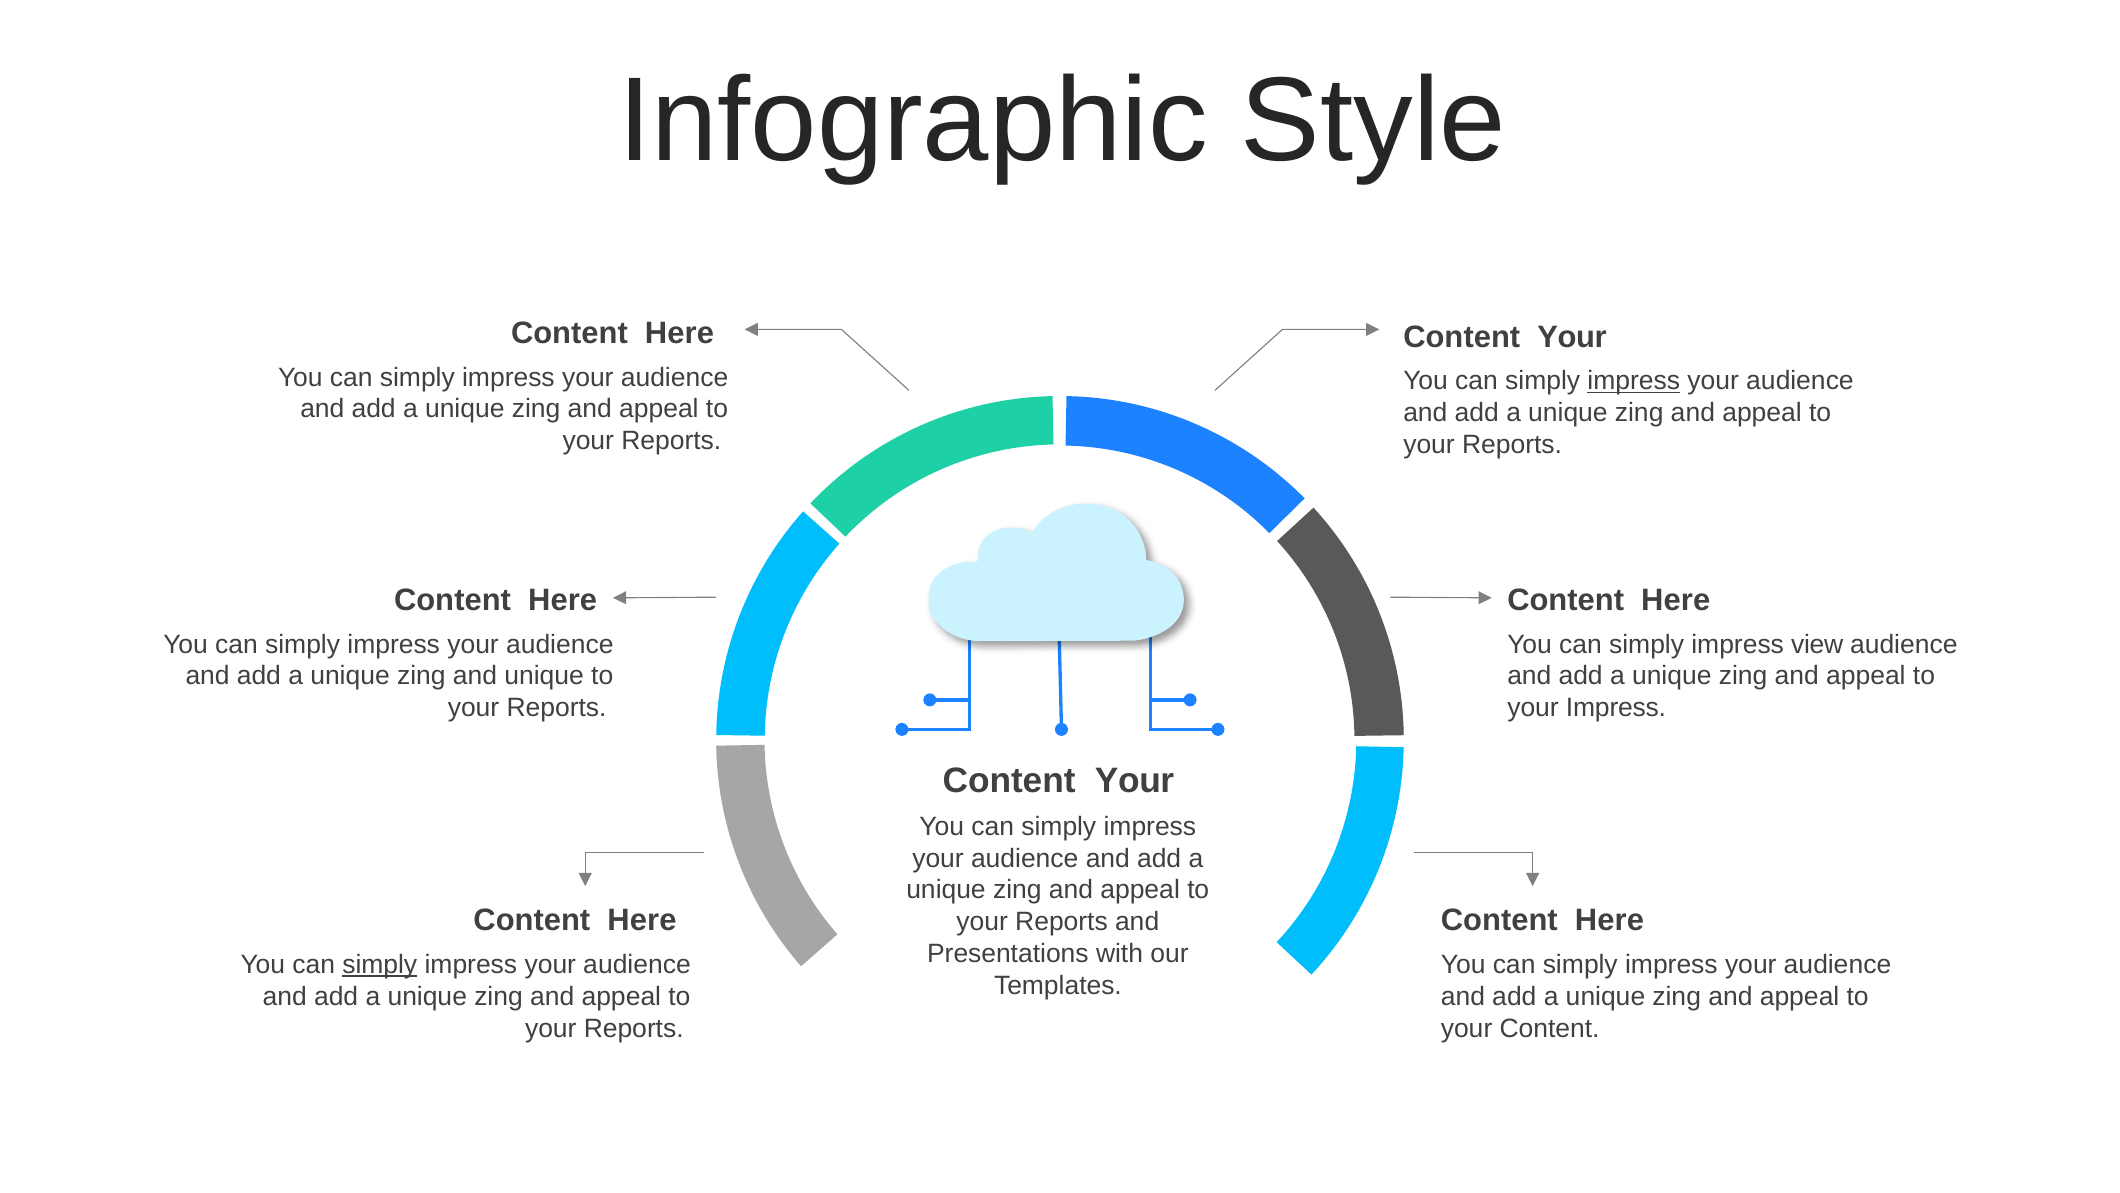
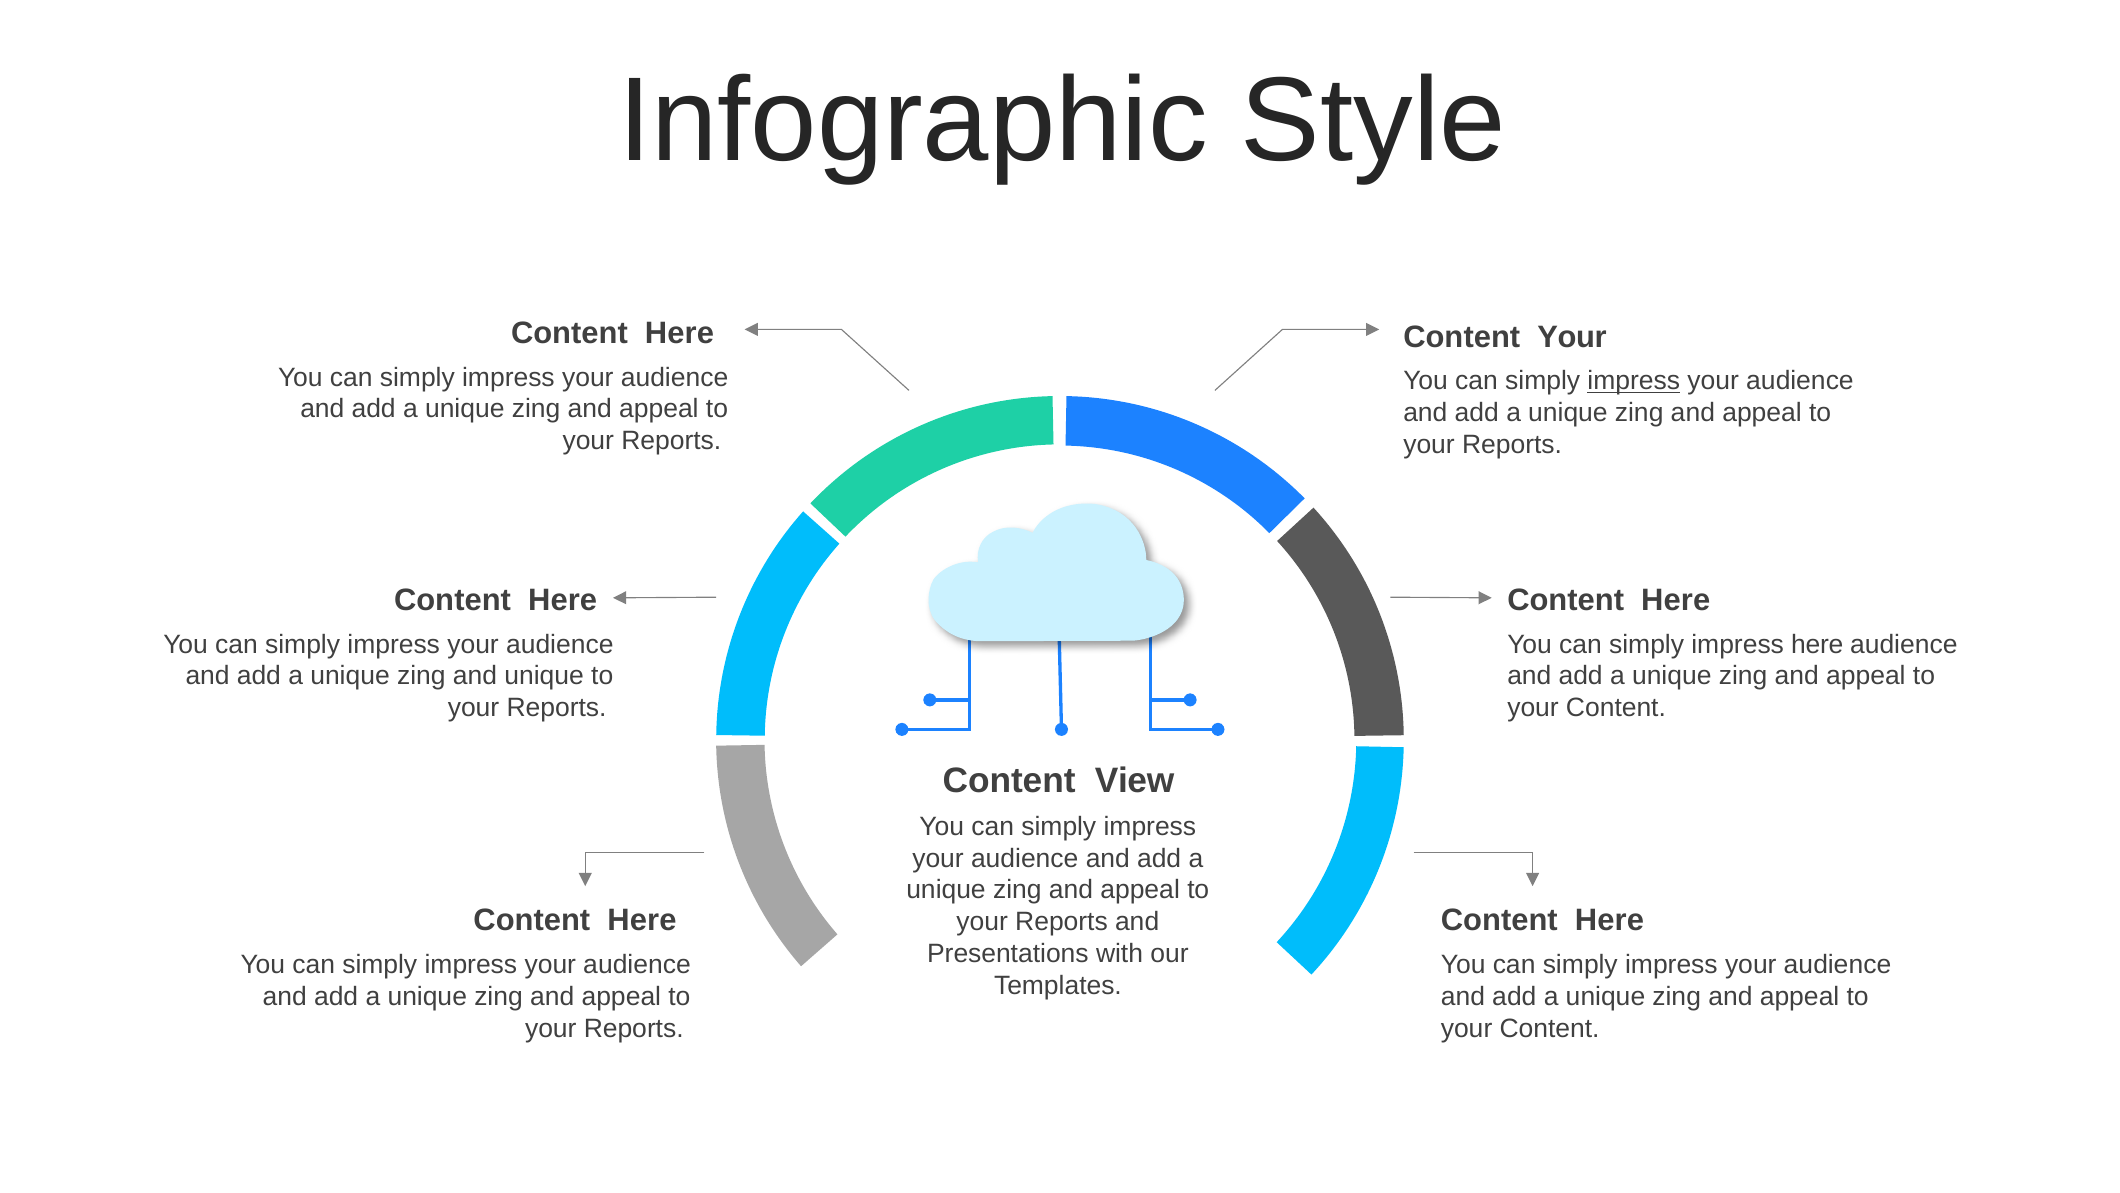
impress view: view -> here (1817, 644)
Impress: Impress -> Content (1616, 708)
Your: Your -> View (1135, 781)
simply underline: present -> none (380, 964)
